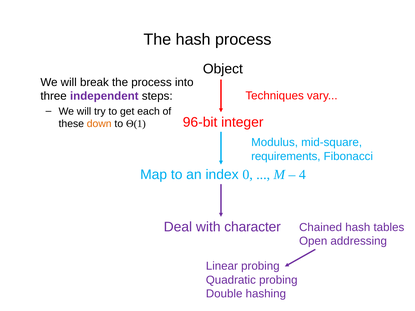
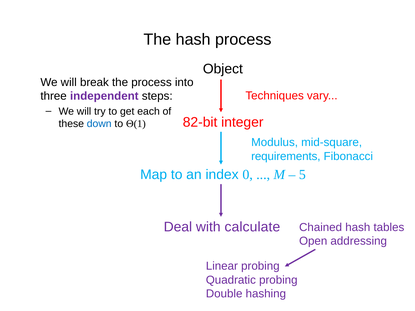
96-bit: 96-bit -> 82-bit (200, 122)
down colour: orange -> blue (99, 124)
4: 4 -> 5 (302, 175)
character: character -> calculate (252, 227)
